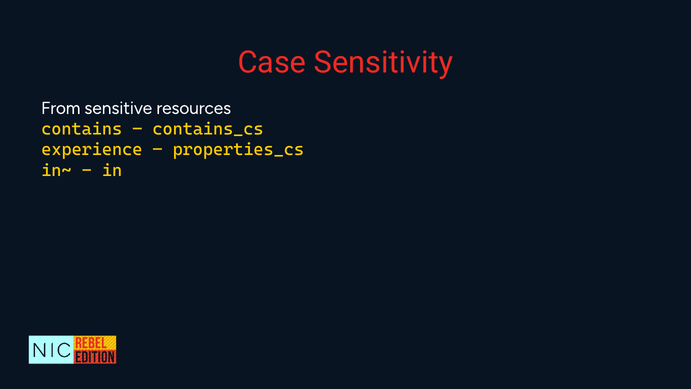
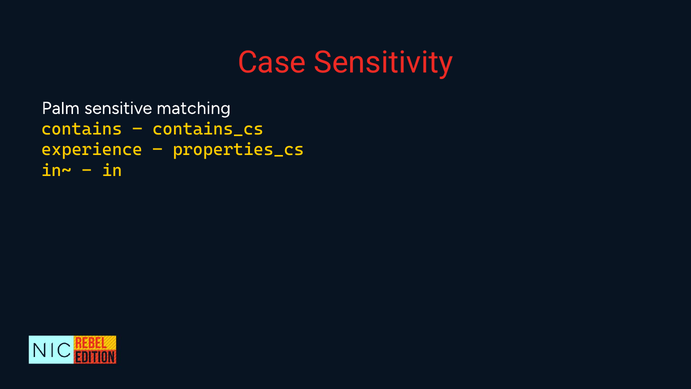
From: From -> Palm (61, 108)
resources: resources -> matching (194, 108)
